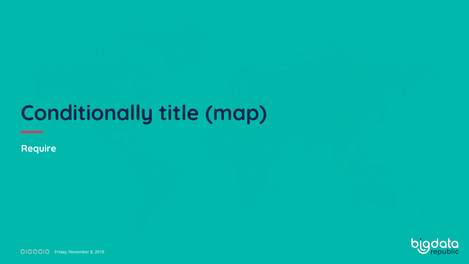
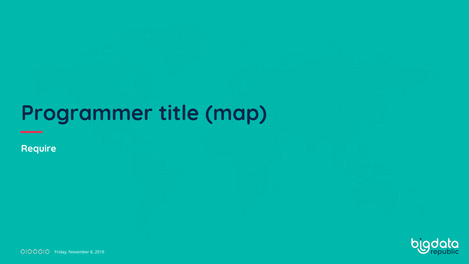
Conditionally: Conditionally -> Programmer (87, 113)
